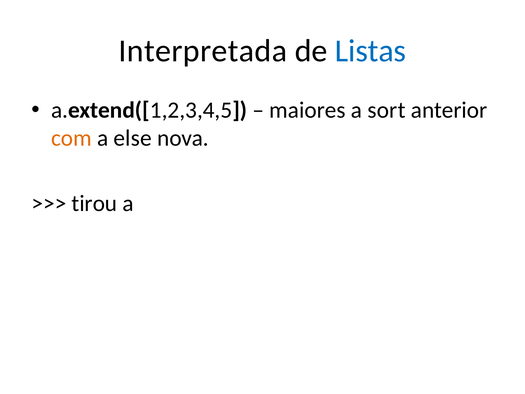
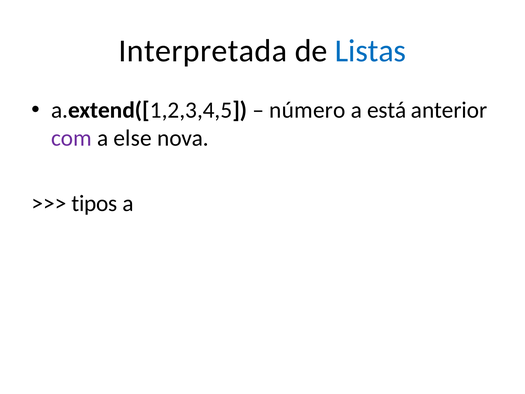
maiores: maiores -> número (307, 110)
sort: sort -> está (387, 110)
com colour: orange -> purple (72, 138)
tirou: tirou -> tipos (95, 203)
